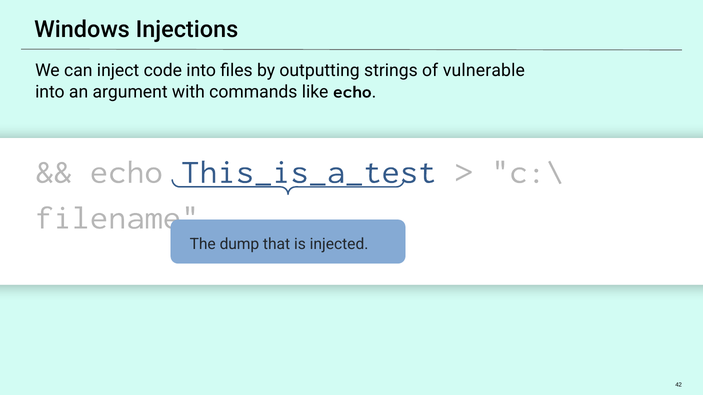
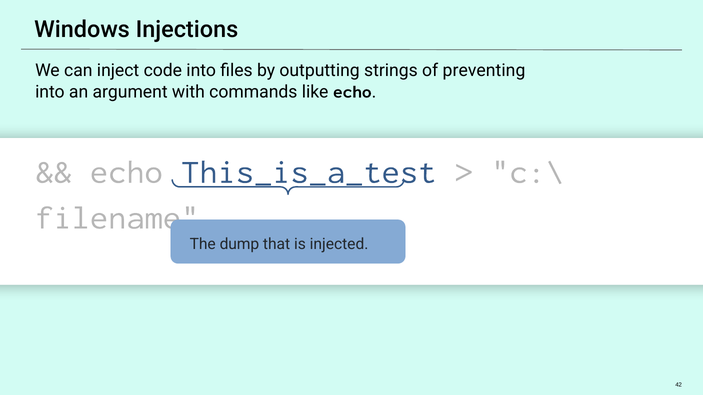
vulnerable: vulnerable -> preventing (484, 71)
